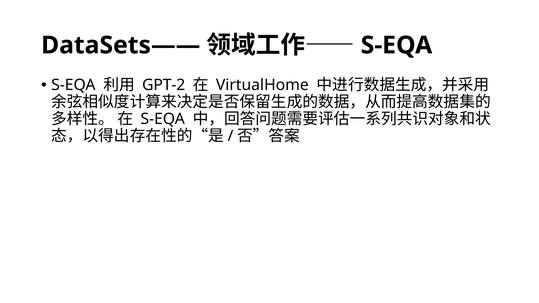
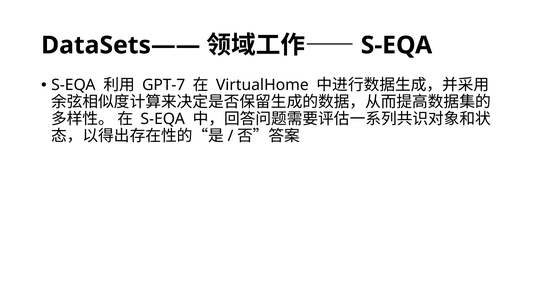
GPT-2: GPT-2 -> GPT-7 (164, 85)
